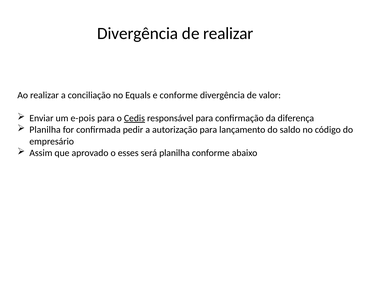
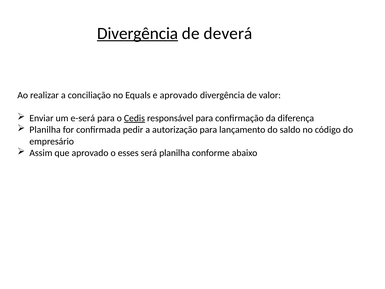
Divergência underline: none -> present (138, 33)
de realizar: realizar -> deverá (228, 33)
e conforme: conforme -> aprovado (179, 95)
e-pois: e-pois -> e-será (83, 118)
